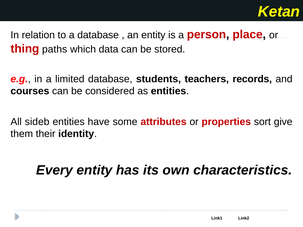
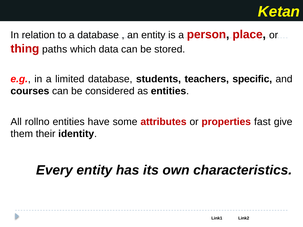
records: records -> specific (252, 79)
sideb: sideb -> rollno (37, 122)
sort: sort -> fast (262, 122)
